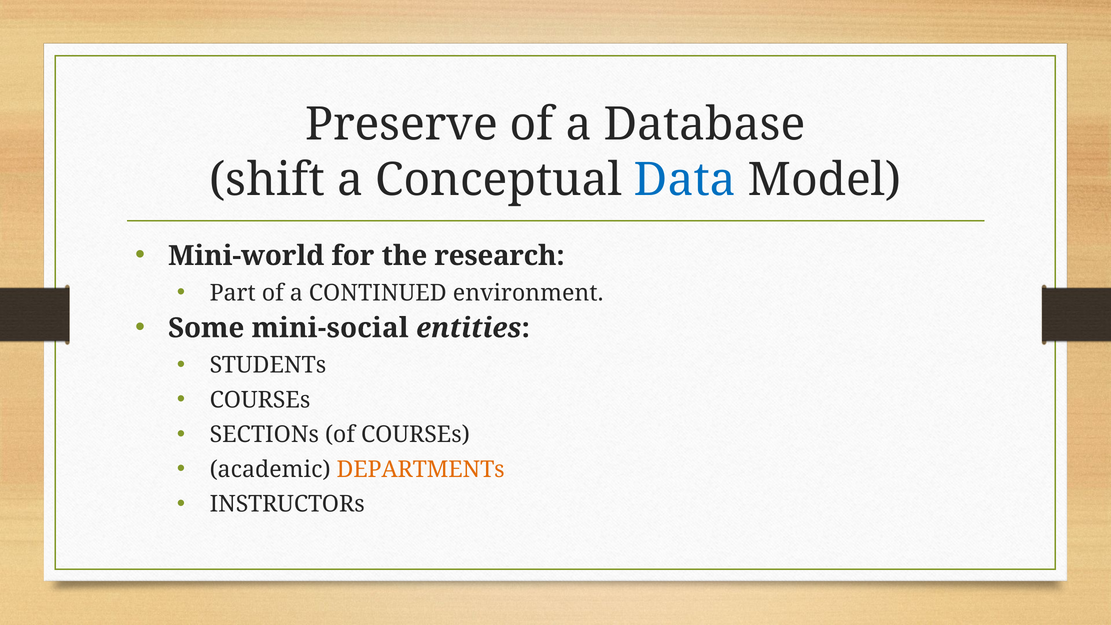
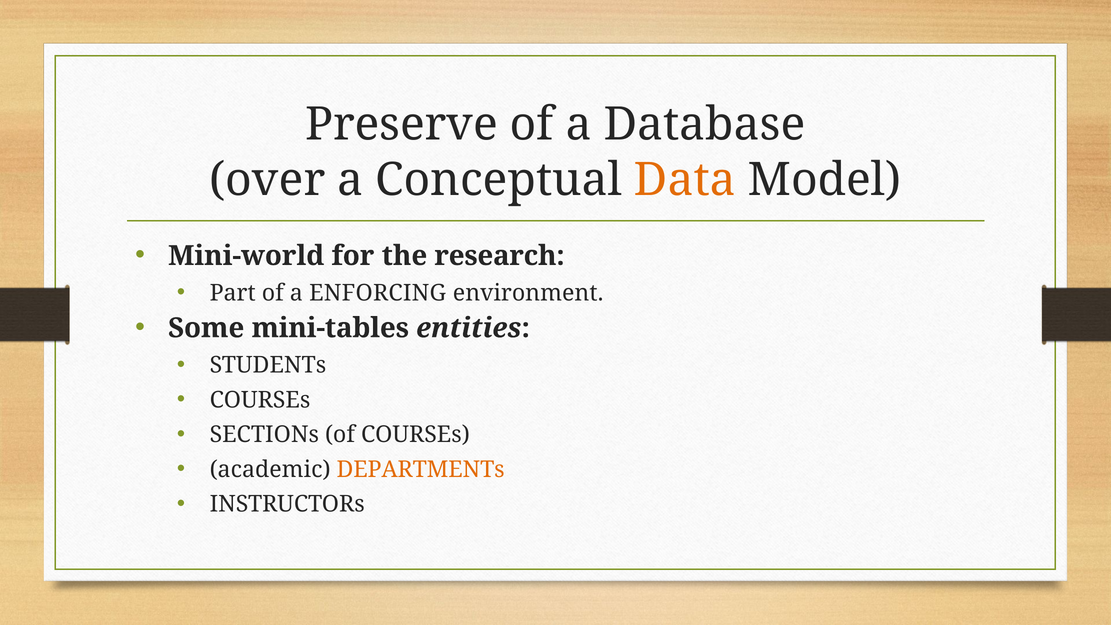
shift: shift -> over (267, 180)
Data colour: blue -> orange (685, 180)
CONTINUED: CONTINUED -> ENFORCING (378, 293)
mini-social: mini-social -> mini-tables (330, 328)
